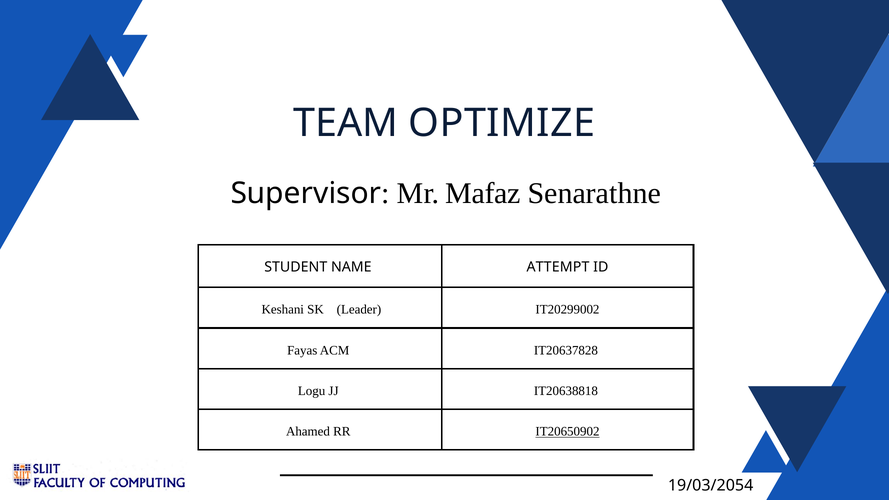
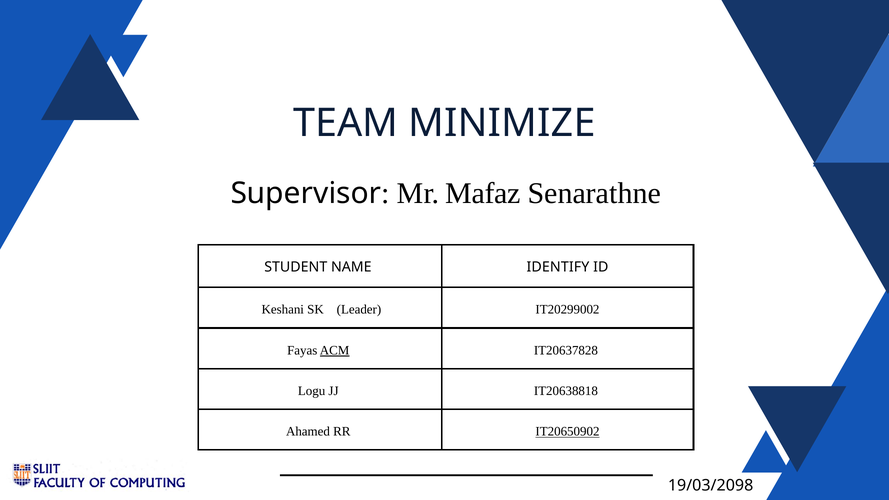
OPTIMIZE: OPTIMIZE -> MINIMIZE (502, 123)
ATTEMPT: ATTEMPT -> IDENTIFY (558, 267)
ACM underline: none -> present (335, 350)
19/03/2054: 19/03/2054 -> 19/03/2098 (711, 486)
